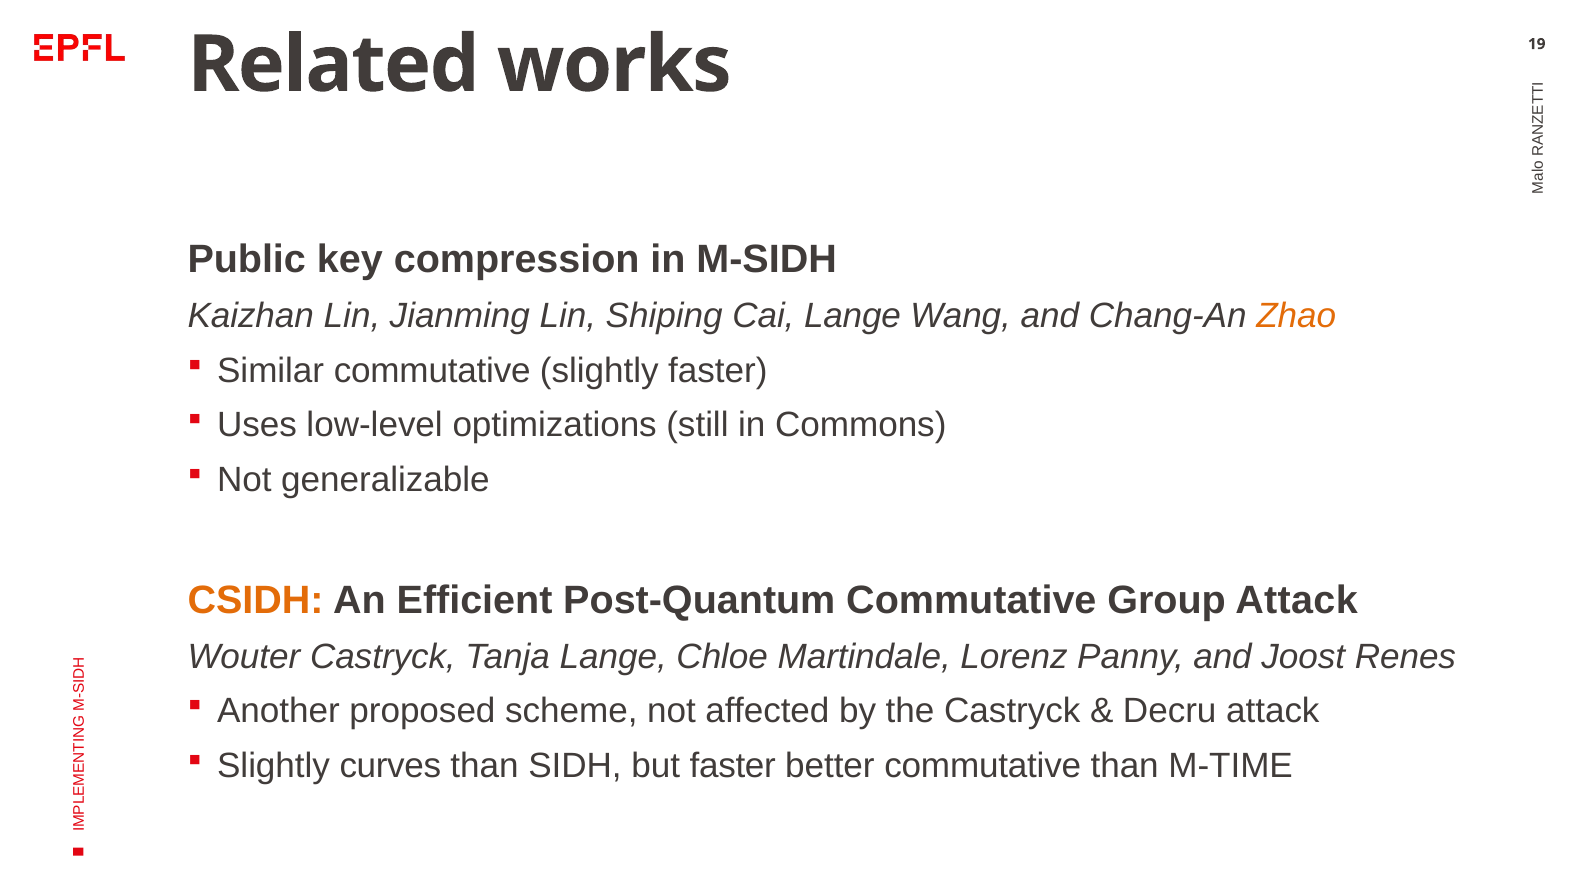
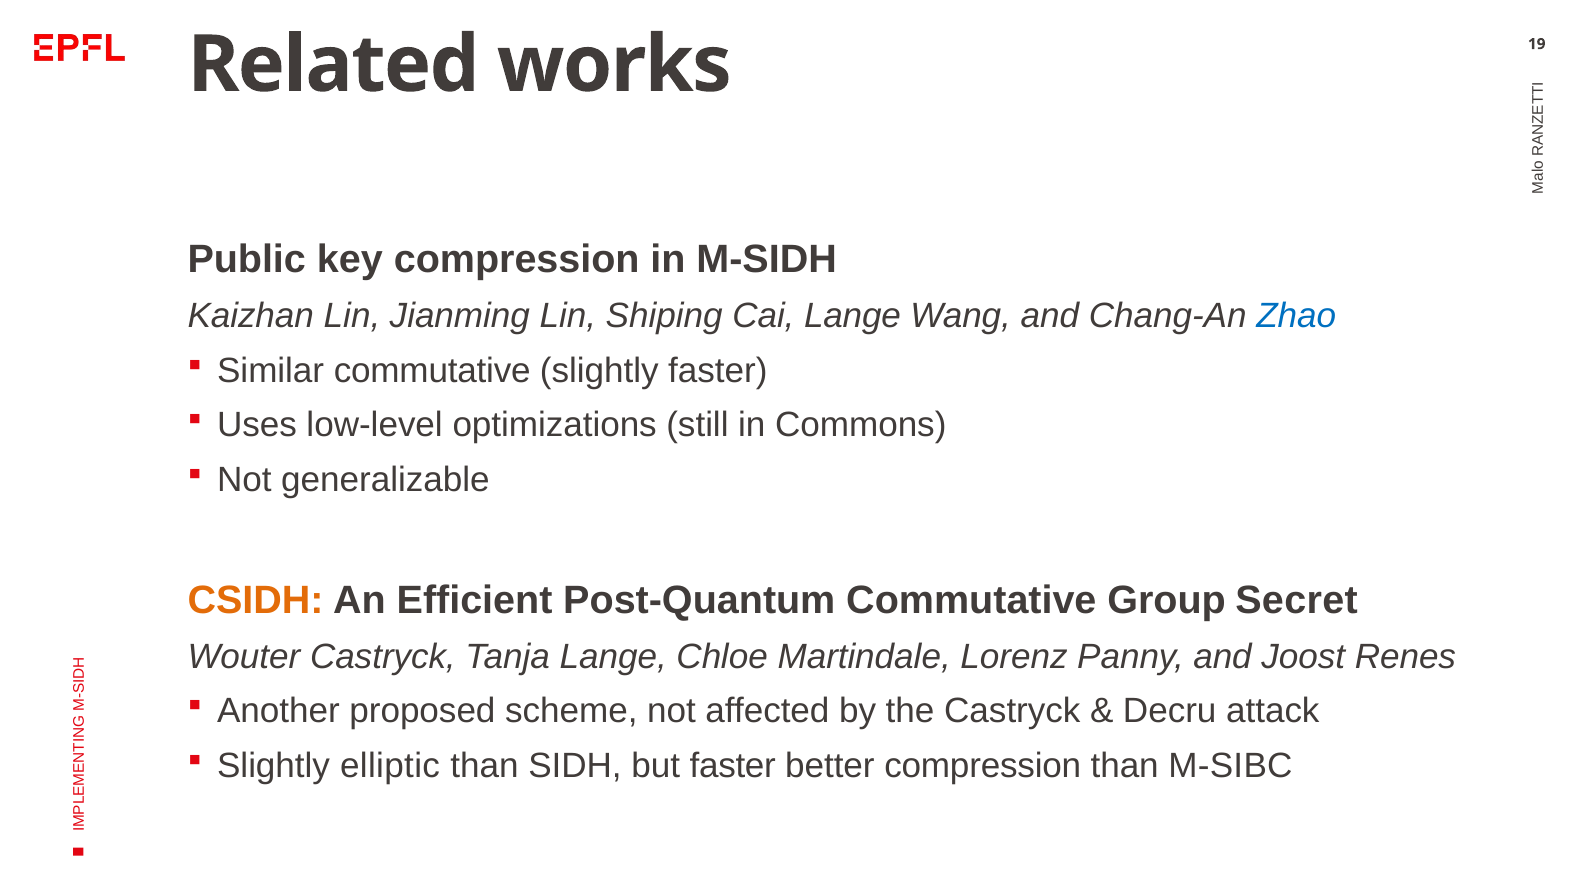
Zhao colour: orange -> blue (1296, 317)
Group Attack: Attack -> Secret (1297, 600)
curves: curves -> elliptic (390, 766)
better commutative: commutative -> compression (983, 766)
M-TIME: M-TIME -> M-SIBC (1230, 766)
